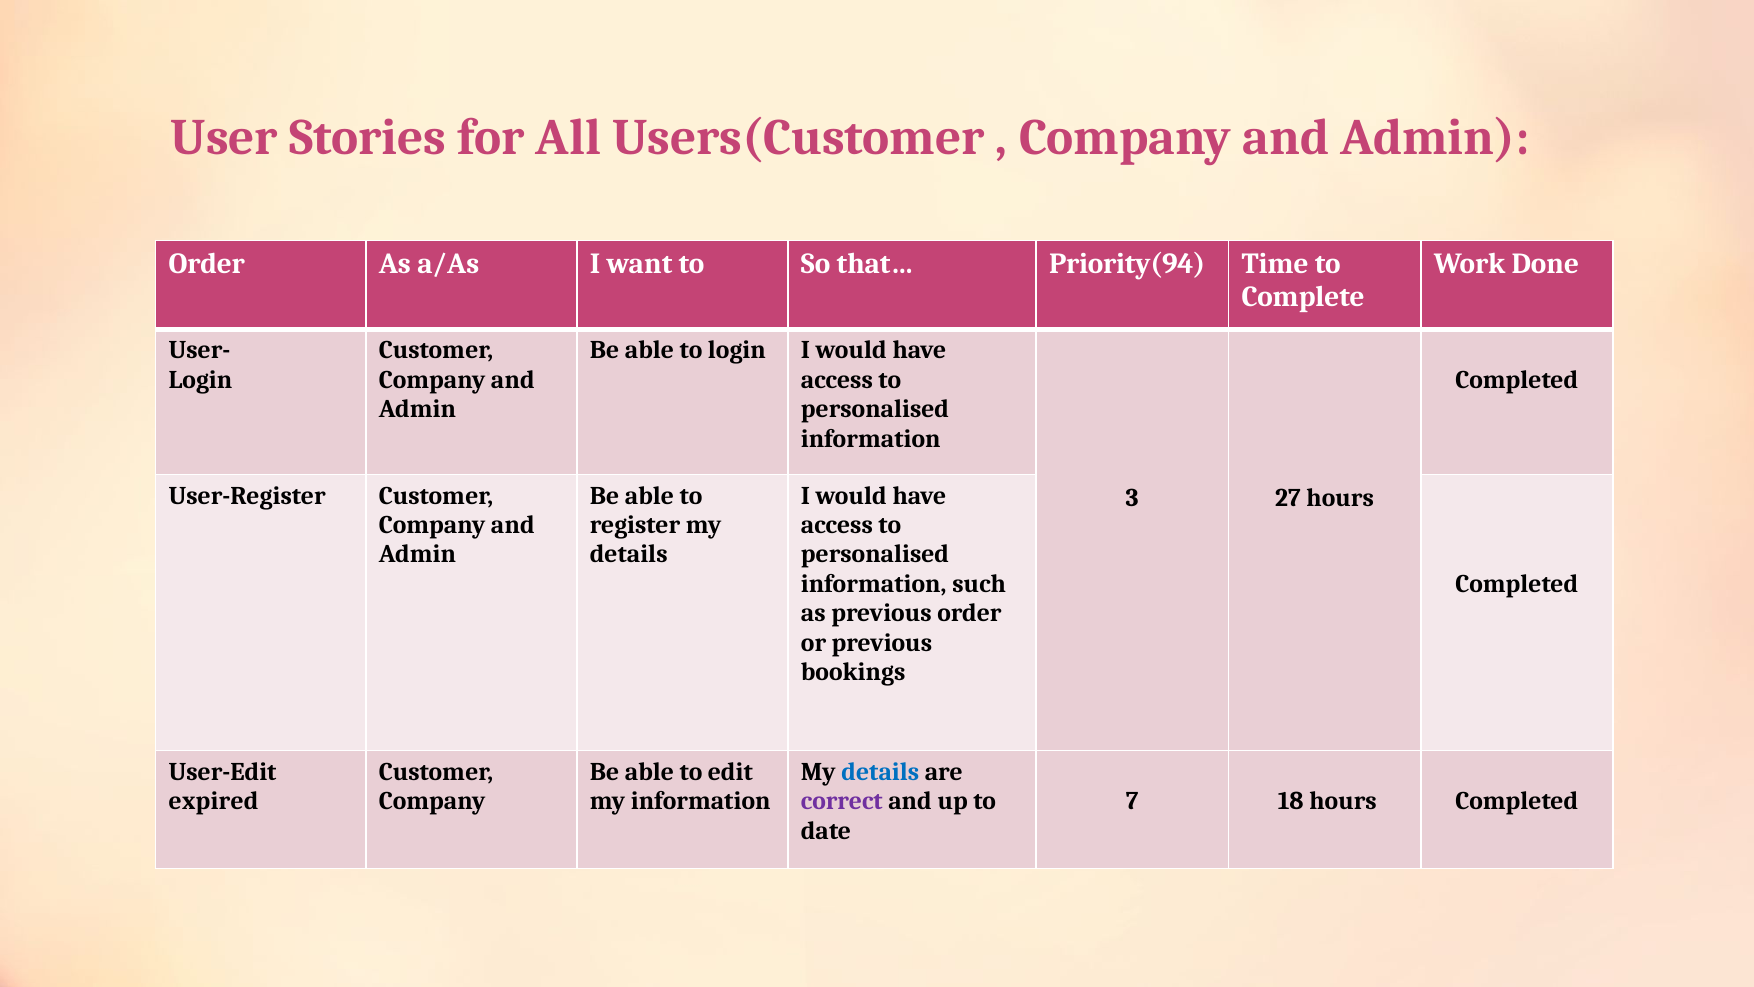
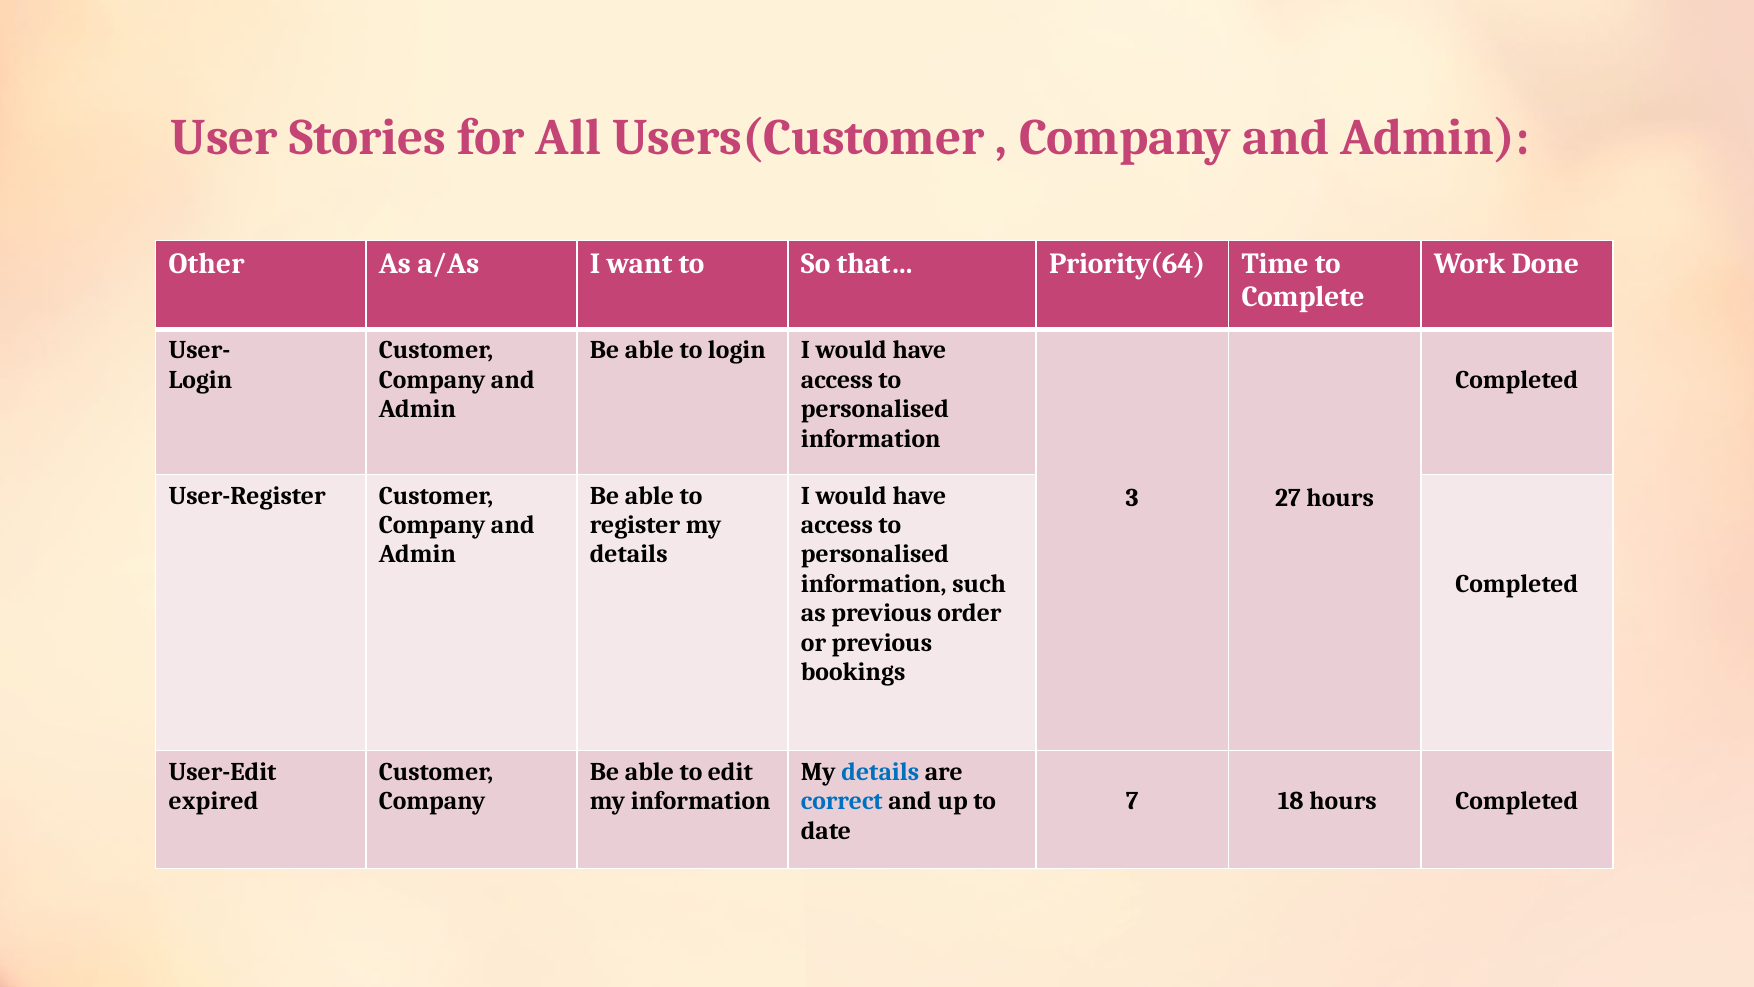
Order: Order -> Other (207, 264)
Priority(94: Priority(94 -> Priority(64 (1127, 264)
correct colour: purple -> blue (842, 801)
